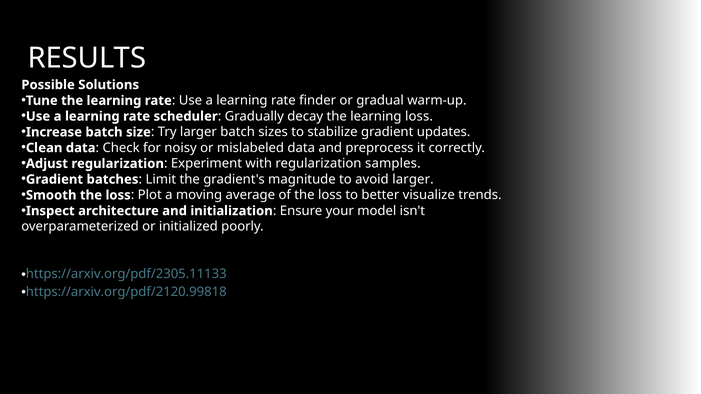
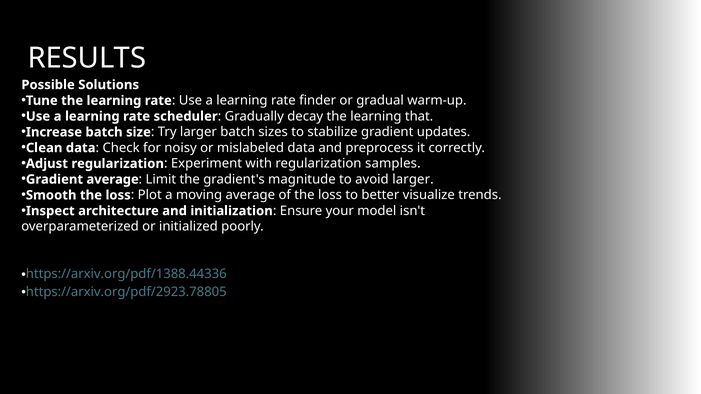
learning loss: loss -> that (419, 116)
Gradient batches: batches -> average (113, 180)
https://arxiv.org/pdf/2305.11133: https://arxiv.org/pdf/2305.11133 -> https://arxiv.org/pdf/1388.44336 (126, 274)
https://arxiv.org/pdf/2120.99818: https://arxiv.org/pdf/2120.99818 -> https://arxiv.org/pdf/2923.78805 (126, 292)
